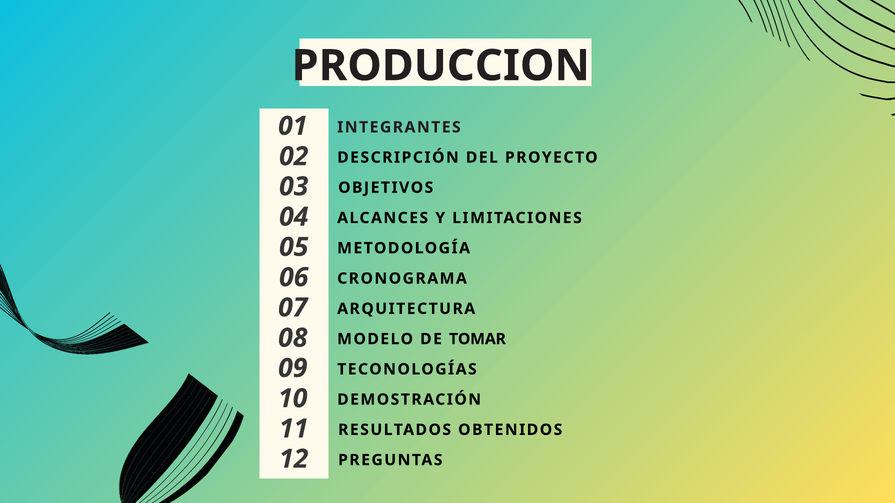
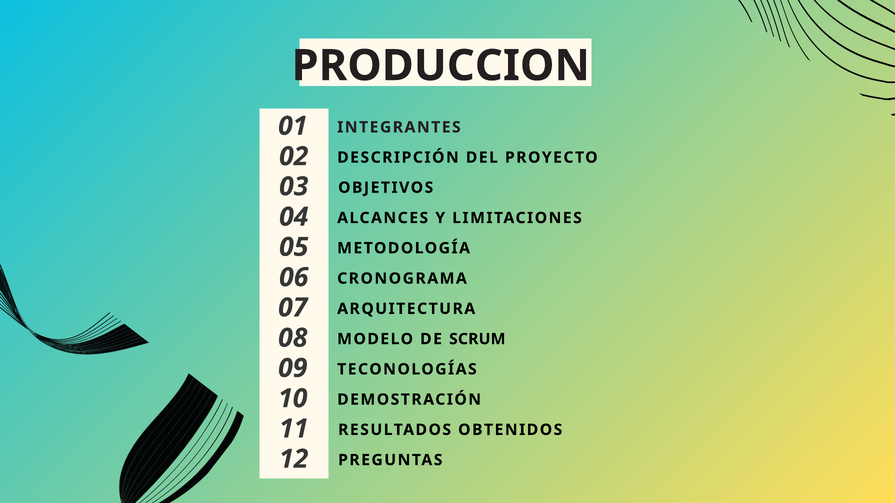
TOMAR: TOMAR -> SCRUM (477, 339)
